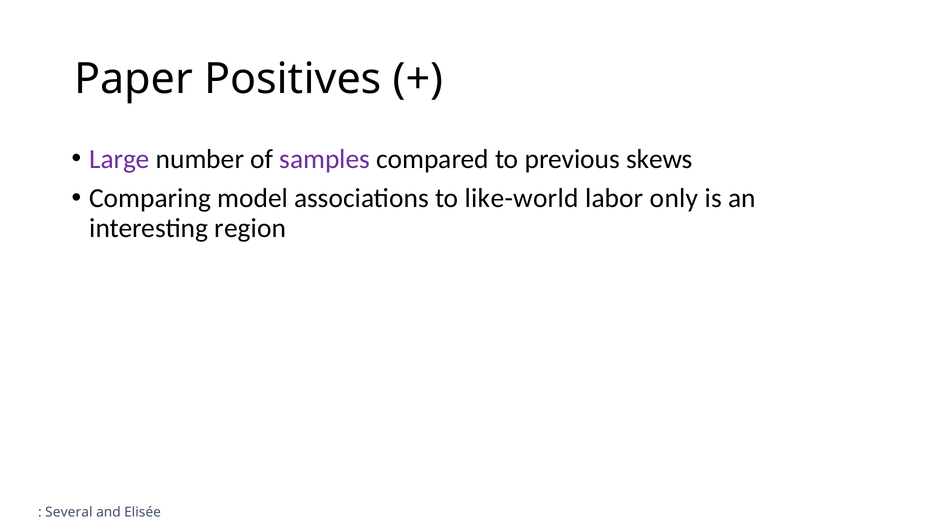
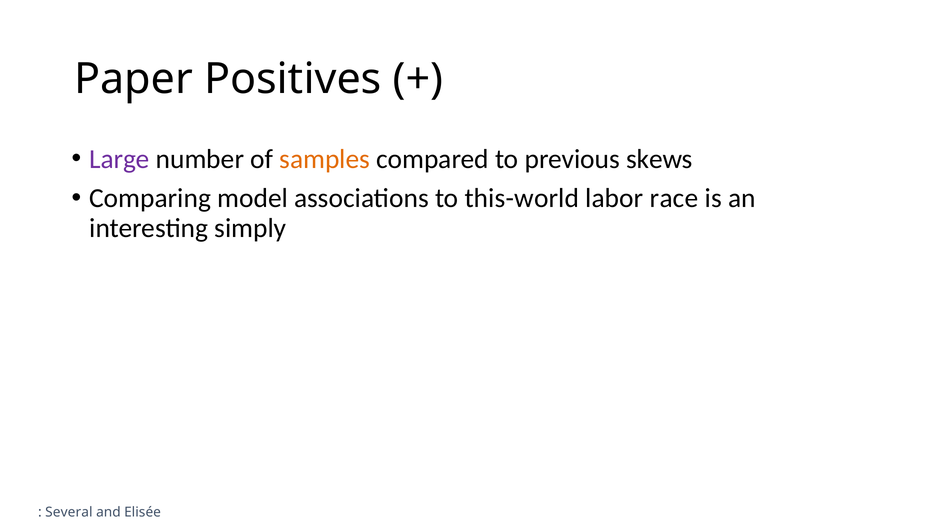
samples colour: purple -> orange (325, 159)
like-world: like-world -> this-world (522, 199)
only: only -> race (674, 199)
region: region -> simply (250, 228)
